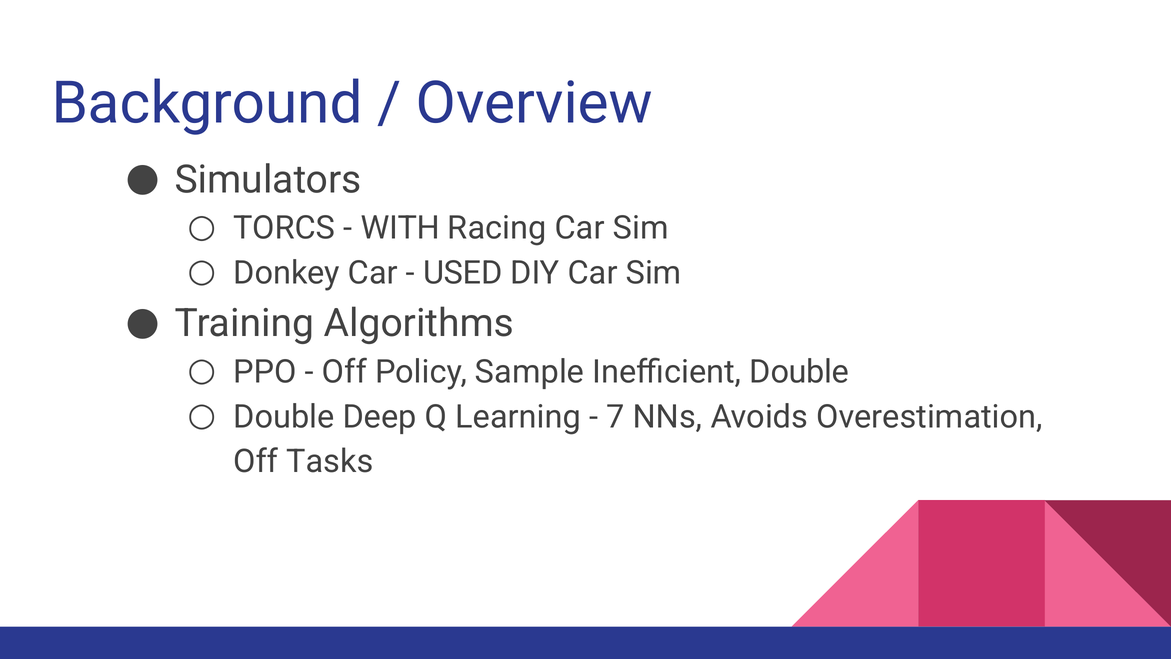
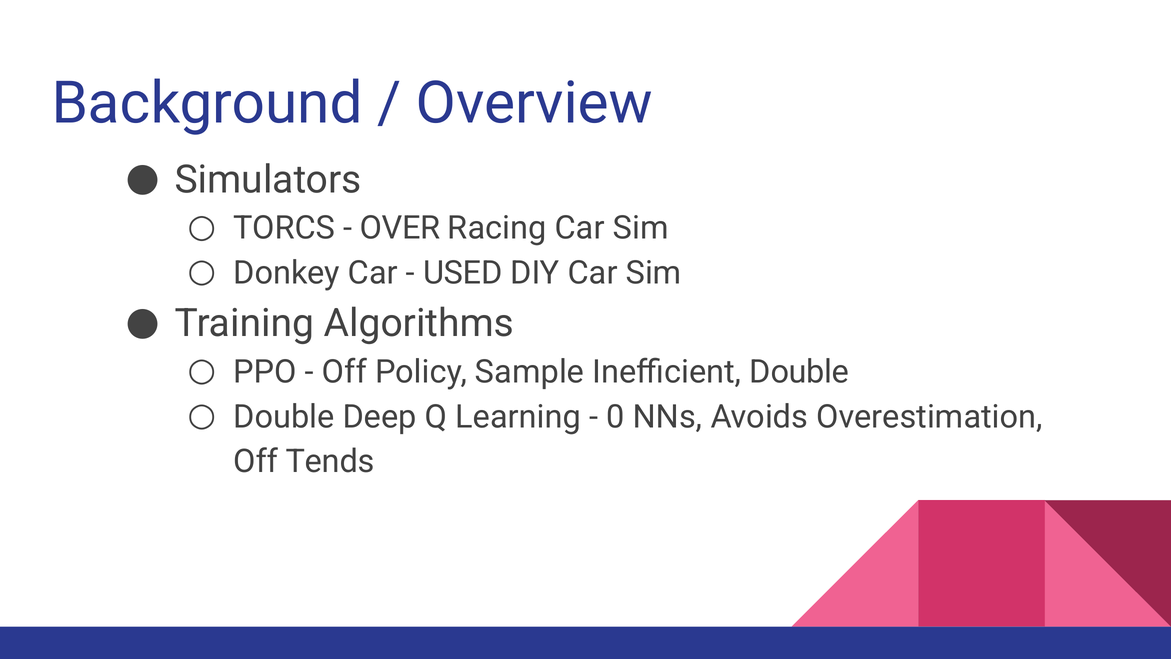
WITH: WITH -> OVER (400, 228)
7: 7 -> 0 (615, 417)
Tasks: Tasks -> Tends (330, 462)
